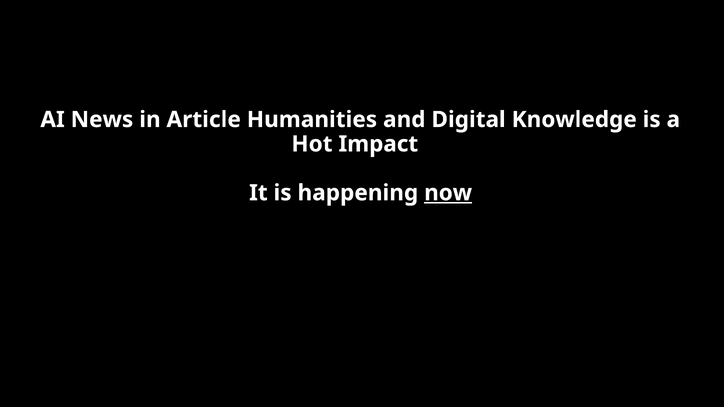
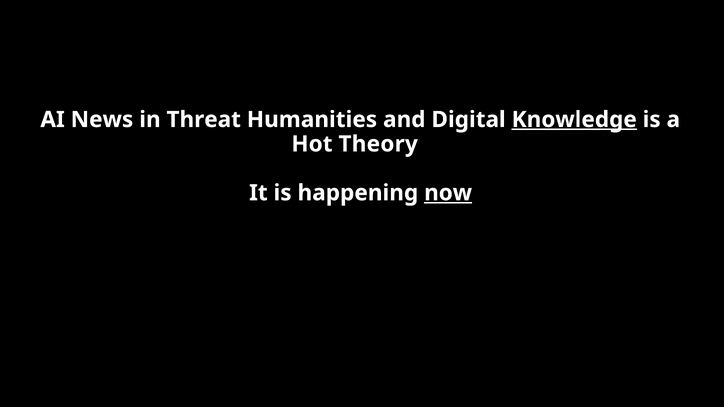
Article: Article -> Threat (204, 120)
Knowledge underline: none -> present (574, 120)
Impact: Impact -> Theory (378, 144)
